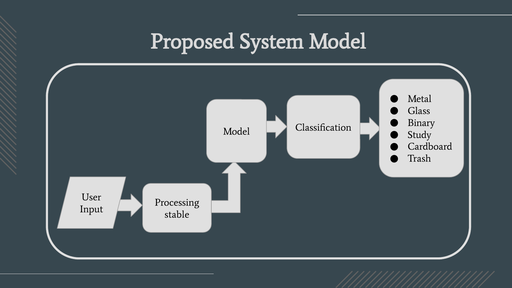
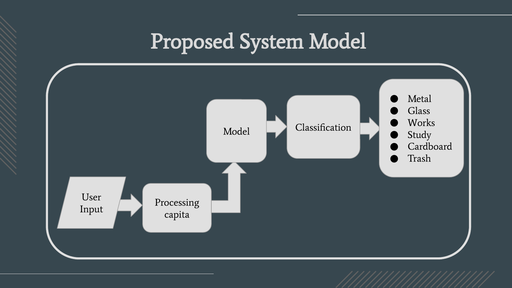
Binary: Binary -> Works (421, 123)
stable: stable -> capita (177, 215)
